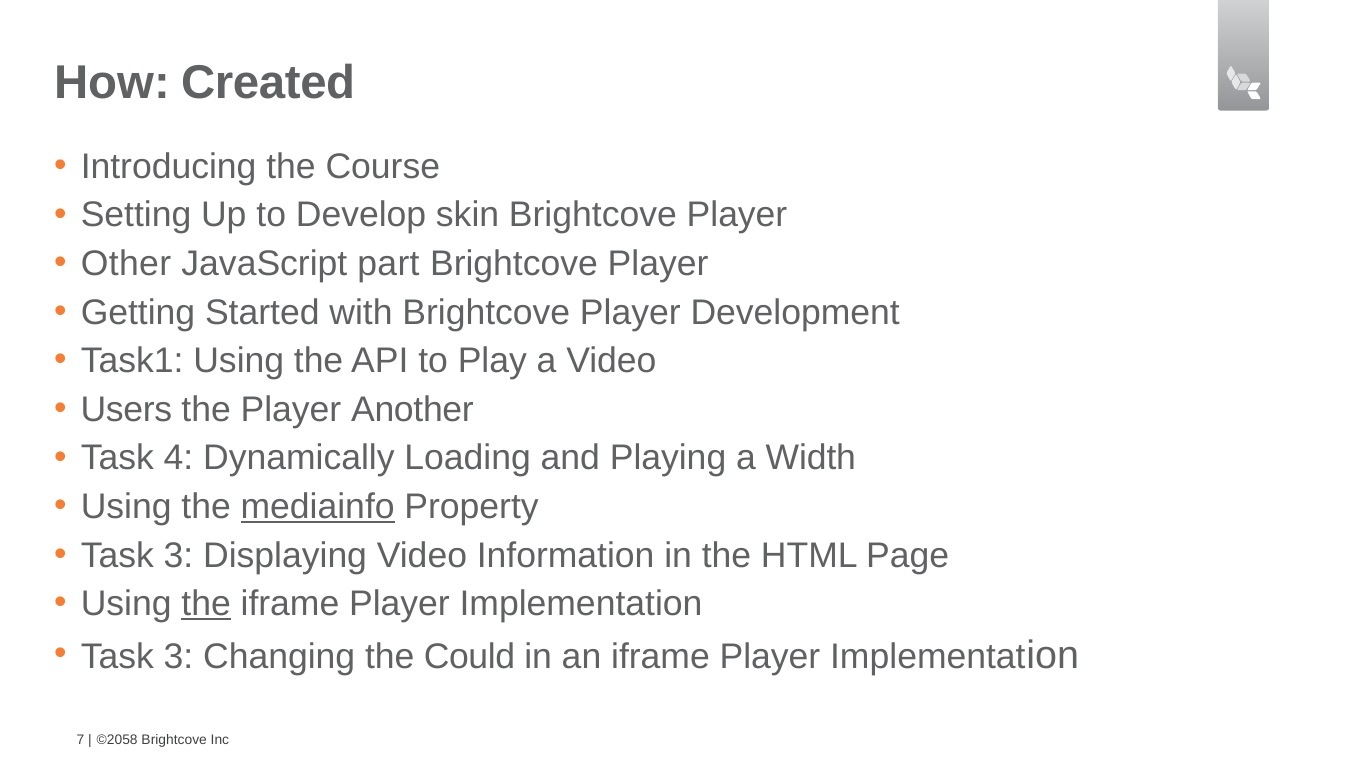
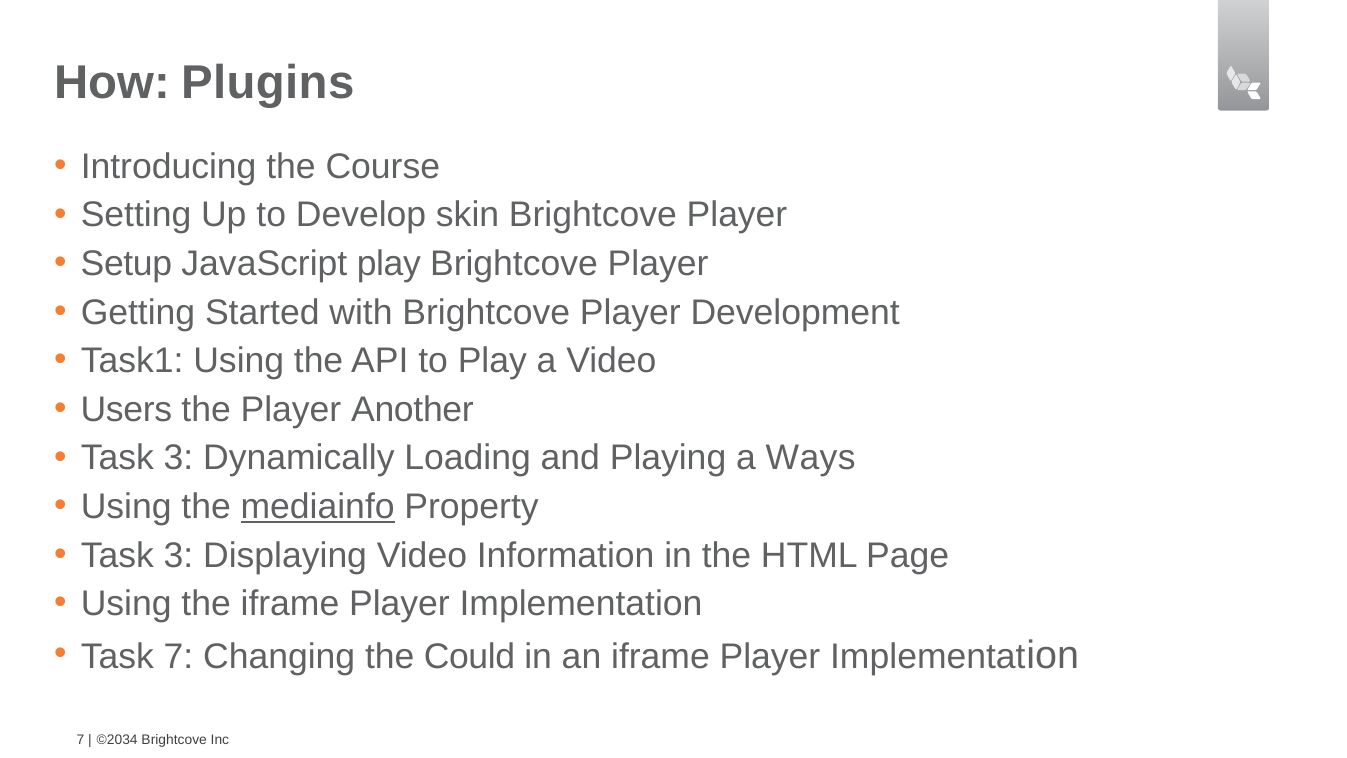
Created: Created -> Plugins (268, 83)
Other: Other -> Setup (126, 264)
JavaScript part: part -> play (389, 264)
4: 4 -> 3 (179, 458)
Width: Width -> Ways (811, 458)
the underline: present -> none (206, 604)
3: 3 -> 7 (179, 656)
©2058: ©2058 -> ©2034 (117, 740)
